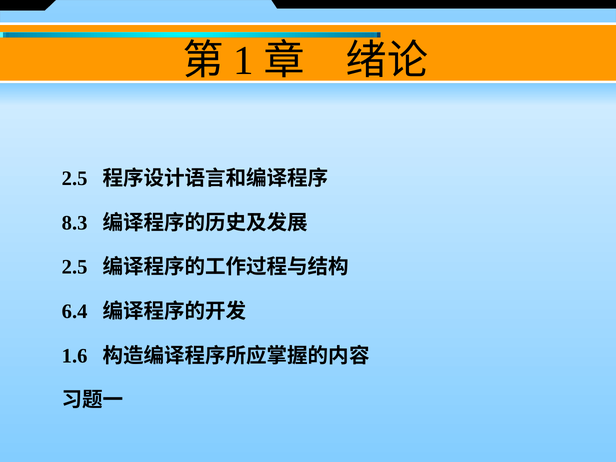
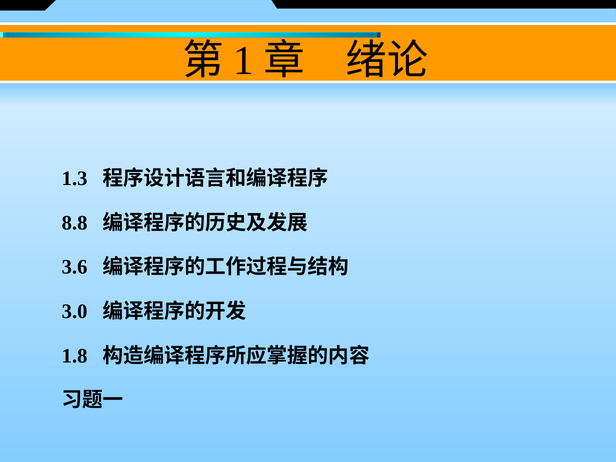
2.5: 2.5 -> 1.3 (75, 178)
8.3: 8.3 -> 8.8 (75, 223)
2.5: 2.5 -> 3.6 (75, 267)
6.4: 6.4 -> 3.0 (75, 311)
1.6: 1.6 -> 1.8 (75, 356)
